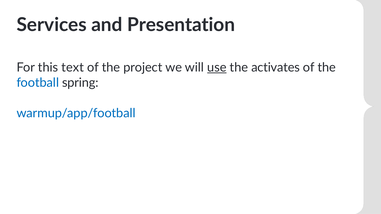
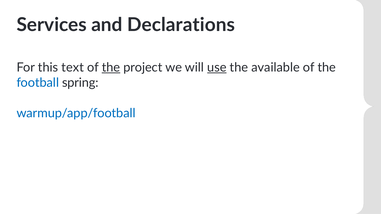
Presentation: Presentation -> Declarations (181, 25)
the underline: none -> present (111, 68)
activates: activates -> available (276, 68)
